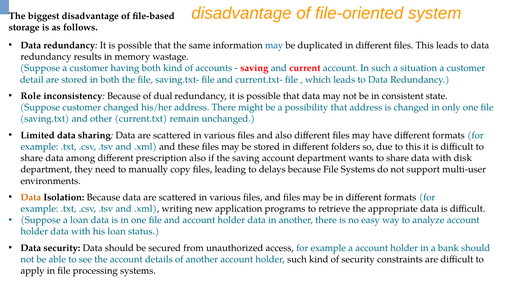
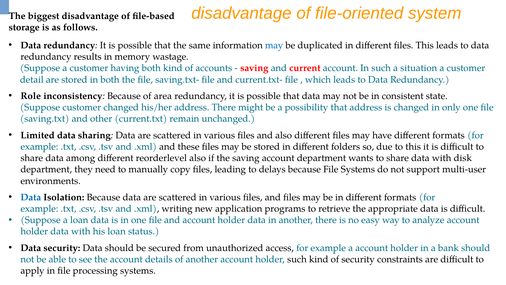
dual: dual -> area (163, 96)
prescription: prescription -> reorderlevel (161, 158)
Data colour: orange -> blue (31, 197)
